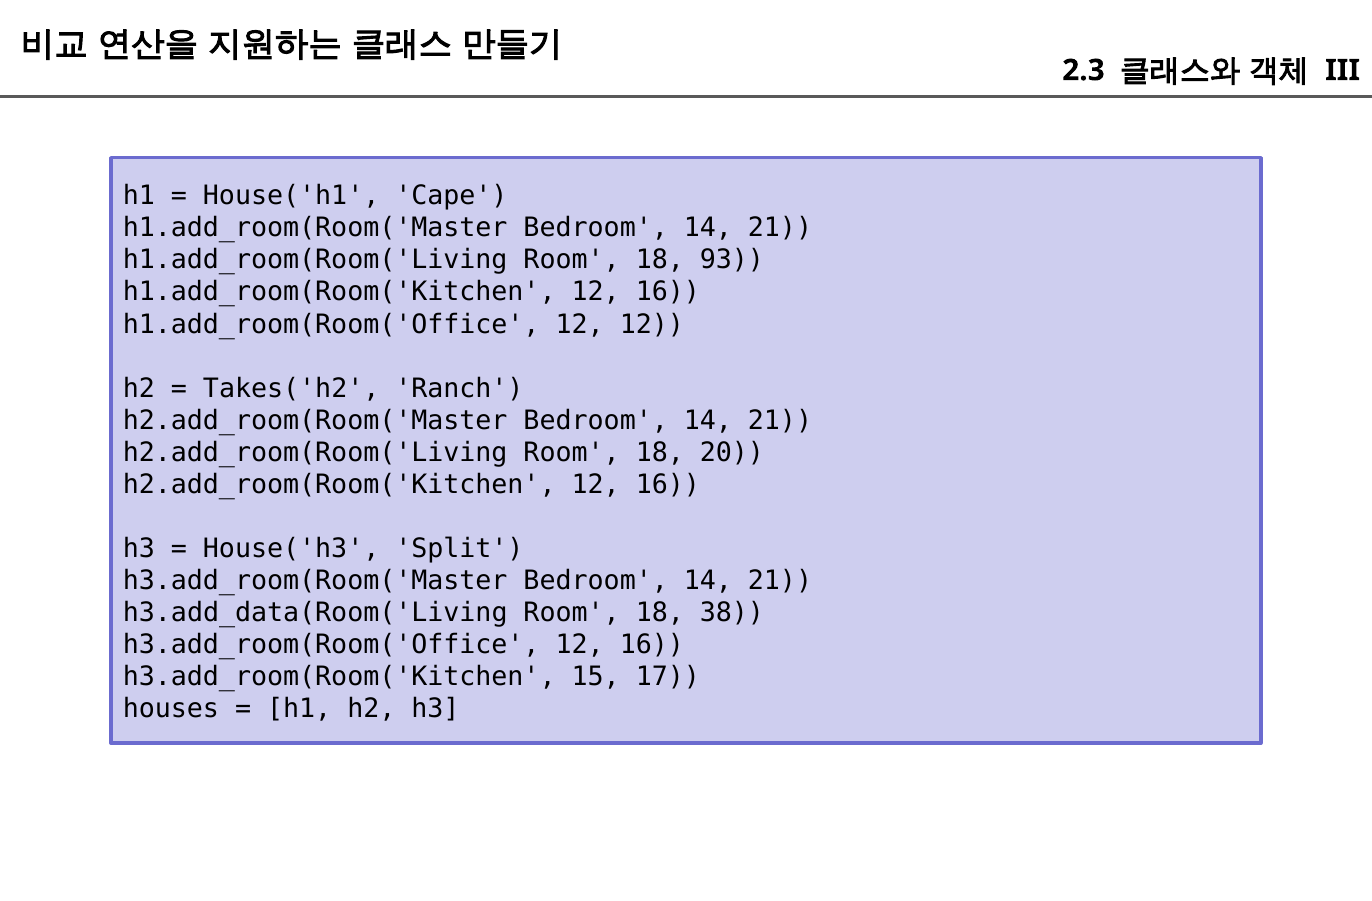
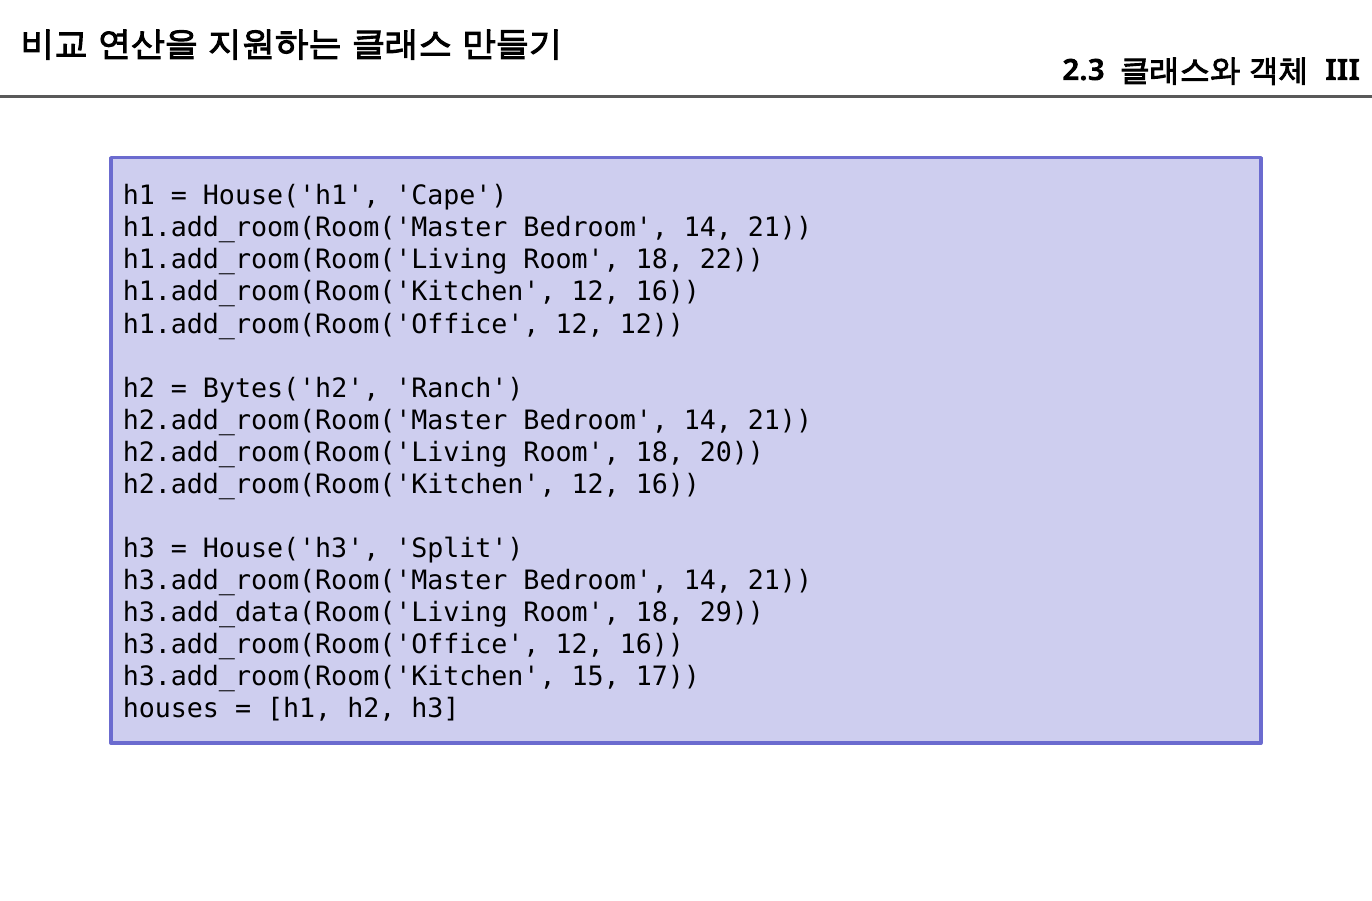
93: 93 -> 22 (732, 260)
Takes('h2: Takes('h2 -> Bytes('h2 (291, 388)
38: 38 -> 29 (732, 613)
